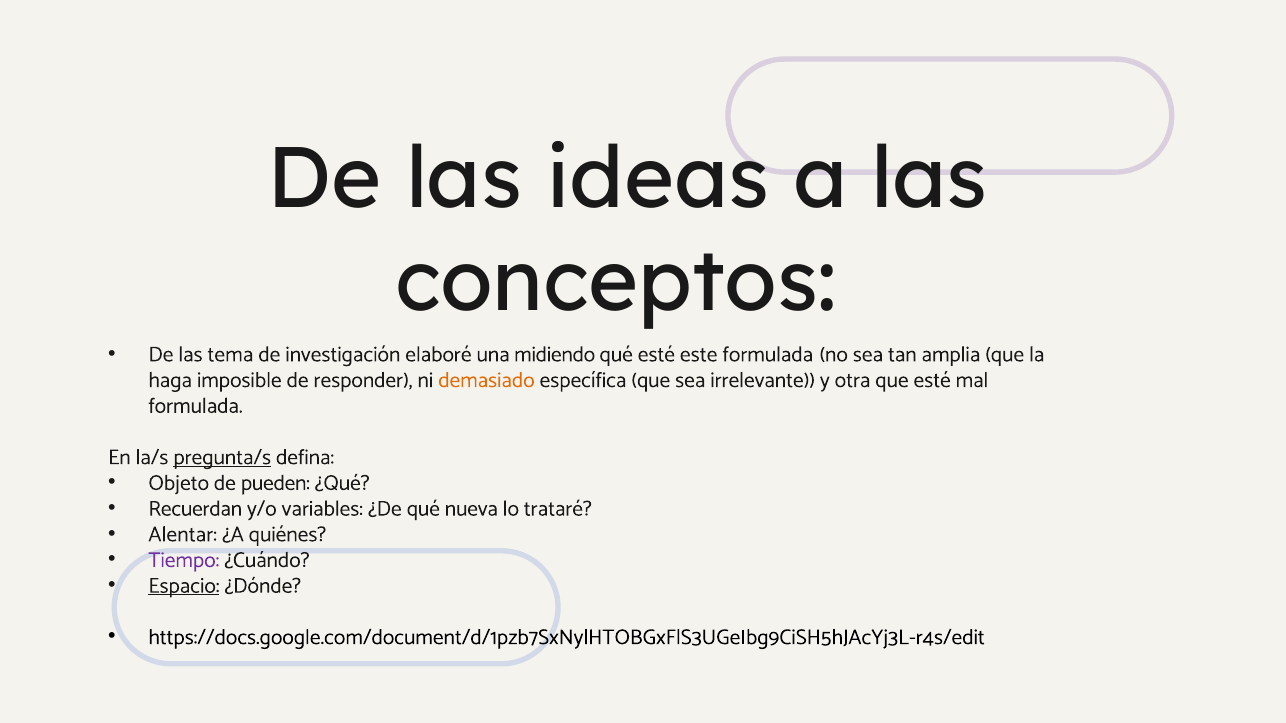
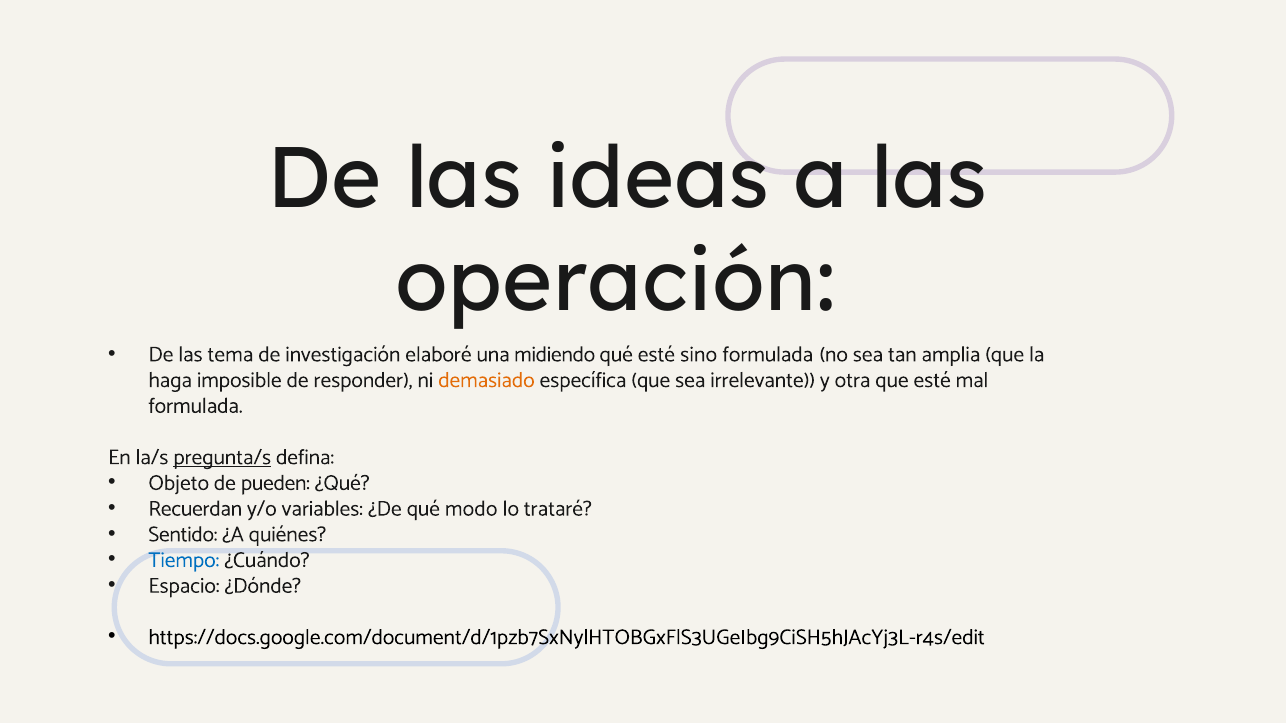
conceptos: conceptos -> operación (616, 283)
este: este -> sino (699, 354)
nueva: nueva -> modo (471, 509)
Alentar: Alentar -> Sentido (183, 535)
Tiempo colour: purple -> blue (184, 560)
Espacio underline: present -> none (184, 586)
